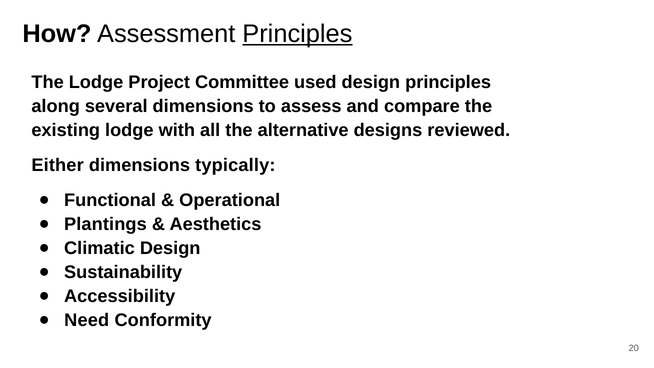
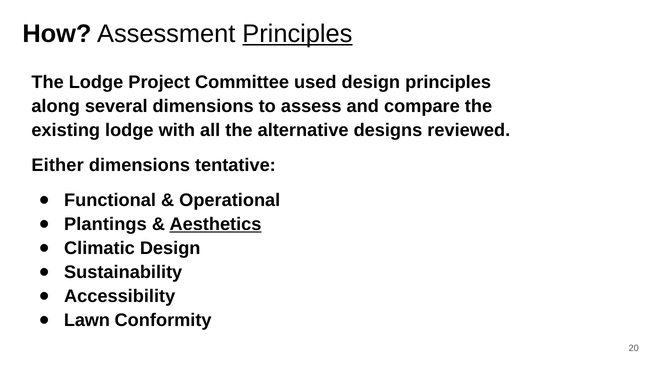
typically: typically -> tentative (235, 165)
Aesthetics underline: none -> present (215, 224)
Need: Need -> Lawn (87, 320)
